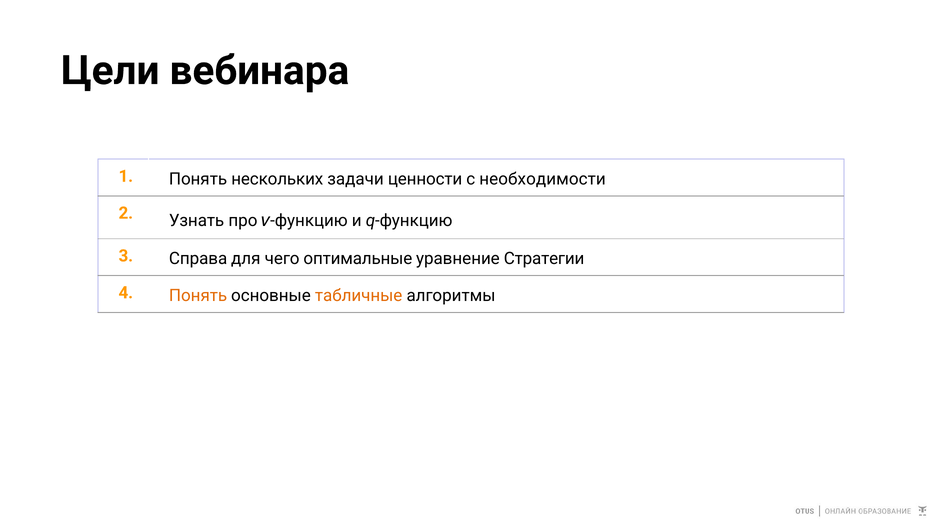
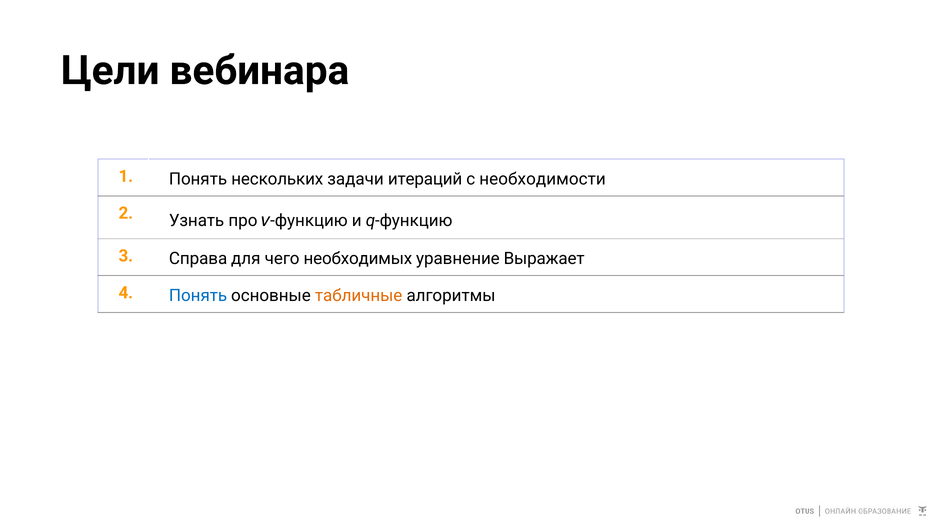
ценности: ценности -> итераций (425, 179)
оптимальные: оптимальные -> необходимых (358, 259)
Стратегии: Стратегии -> Выражает (544, 259)
Понять colour: orange -> blue (198, 296)
